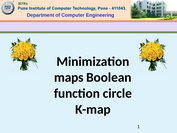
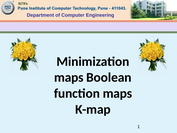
function circle: circle -> maps (117, 93)
